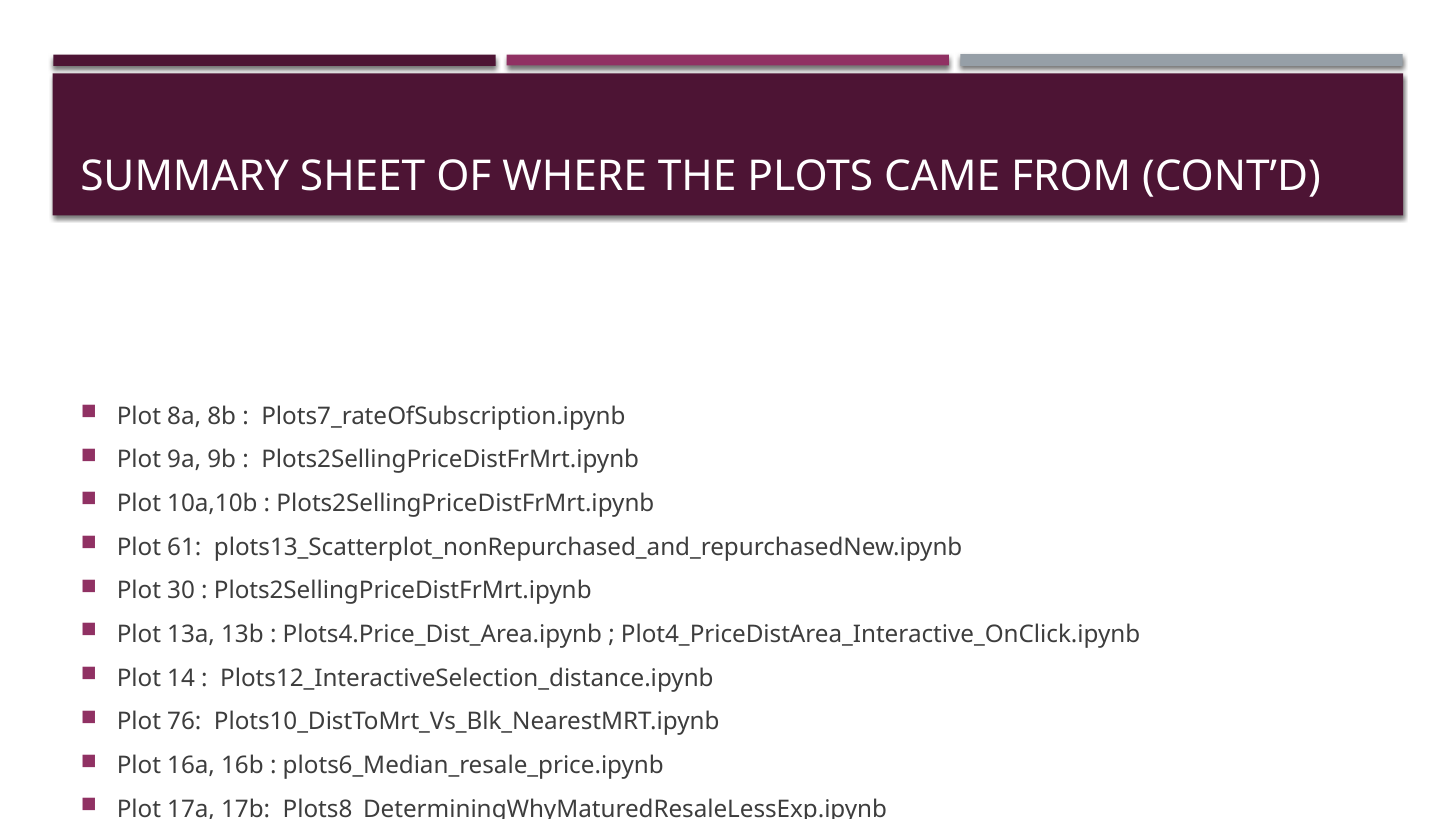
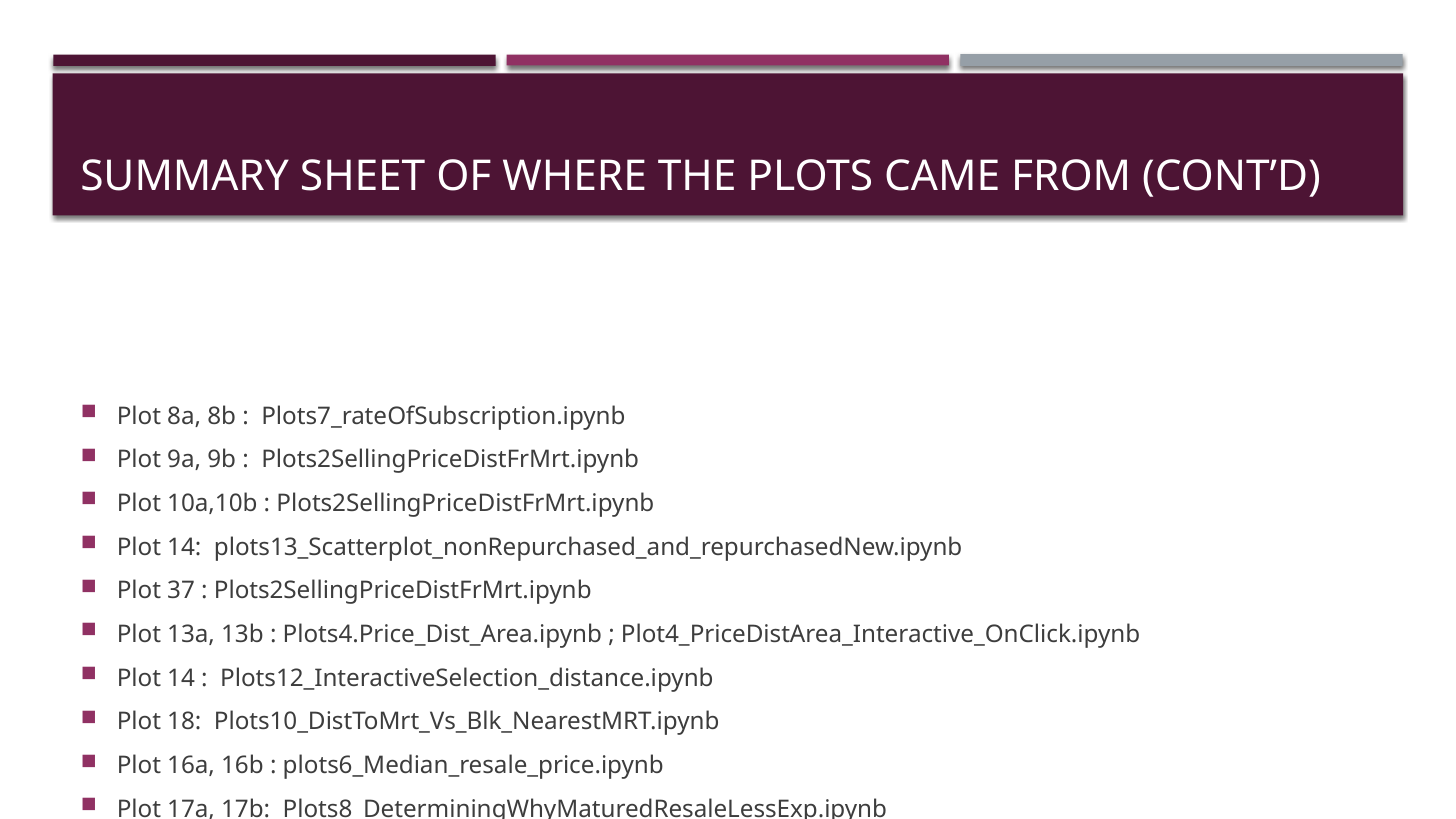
61: 61 -> 14 (184, 547)
30: 30 -> 37 (181, 591)
76: 76 -> 18 (184, 722)
